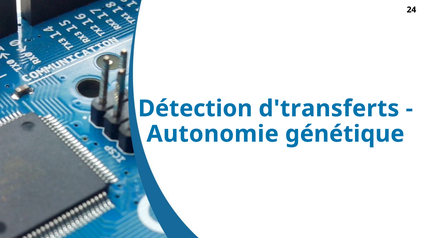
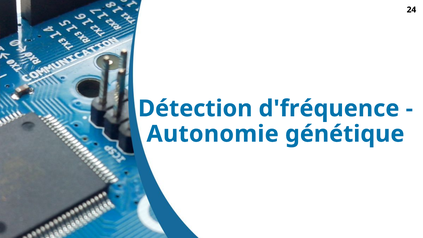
d'transferts: d'transferts -> d'fréquence (329, 109)
